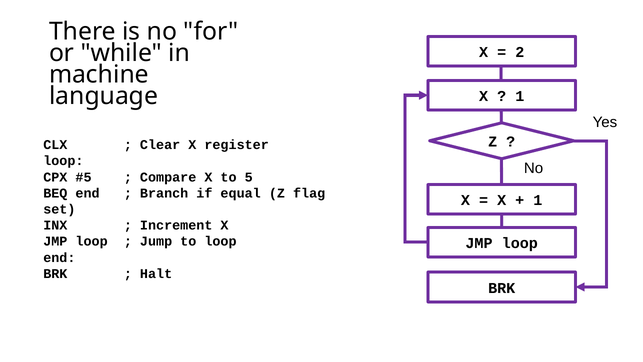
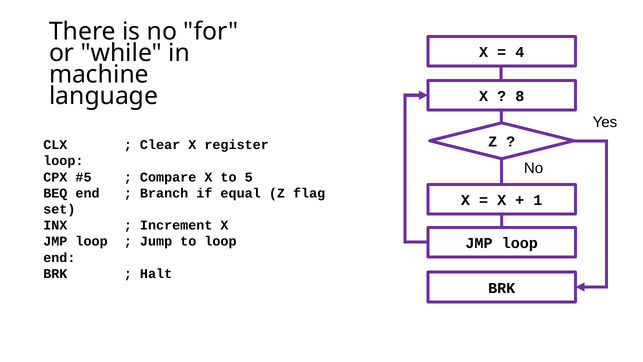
2: 2 -> 4 (520, 52)
1: 1 -> 8 (520, 96)
